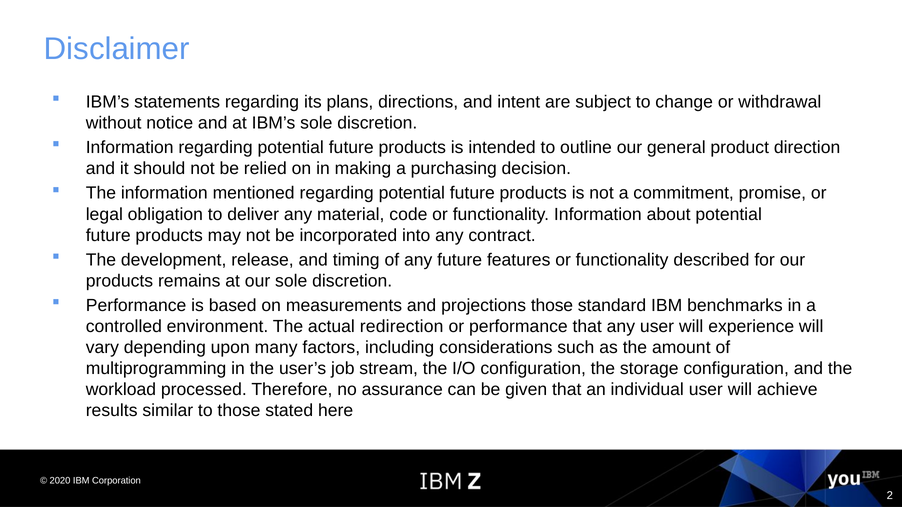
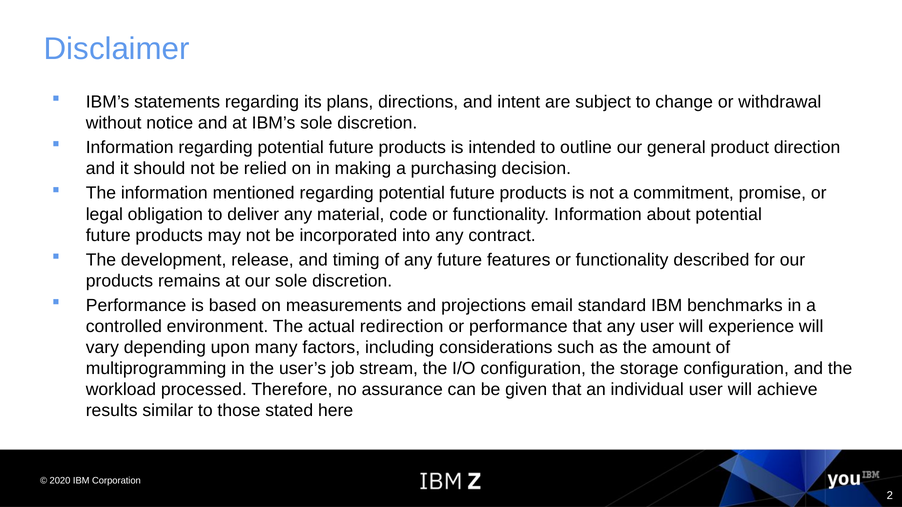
projections those: those -> email (552, 306)
